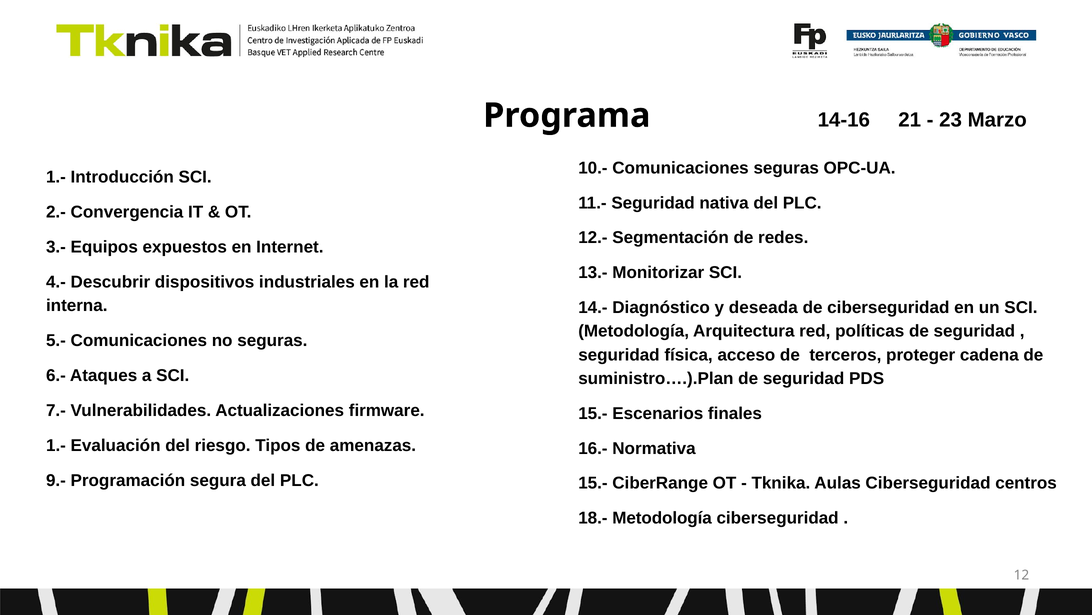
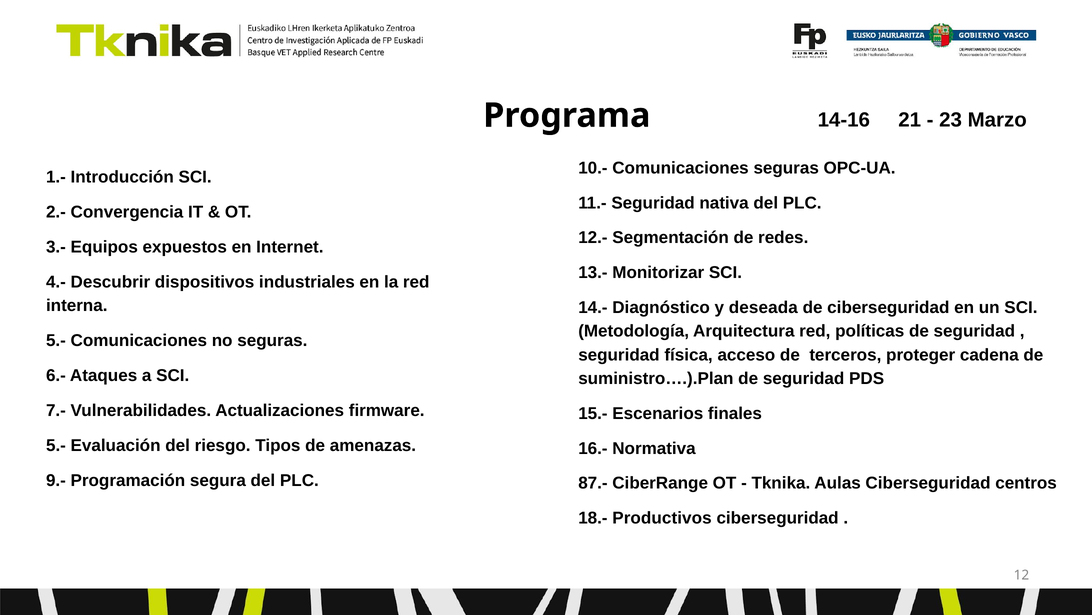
1.-: 1.- -> 5.- (56, 445)
15.-: 15.- -> 87.- (593, 483)
18.- Metodología: Metodología -> Productivos (662, 518)
